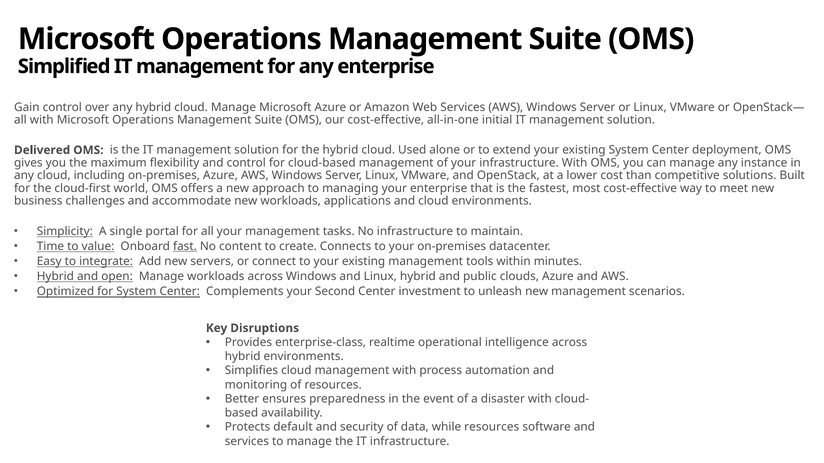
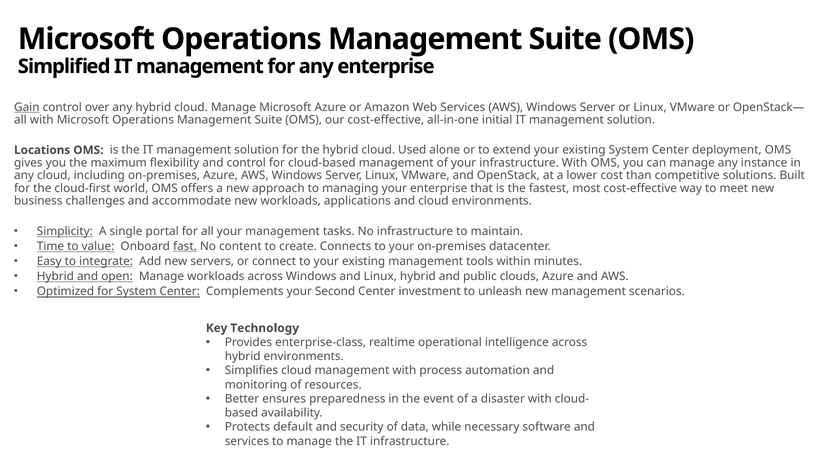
Gain underline: none -> present (27, 107)
Delivered: Delivered -> Locations (42, 150)
Disruptions: Disruptions -> Technology (265, 328)
while resources: resources -> necessary (492, 427)
